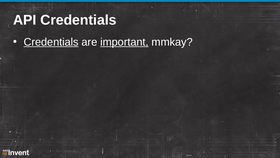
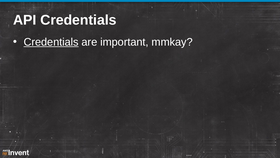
important underline: present -> none (124, 42)
